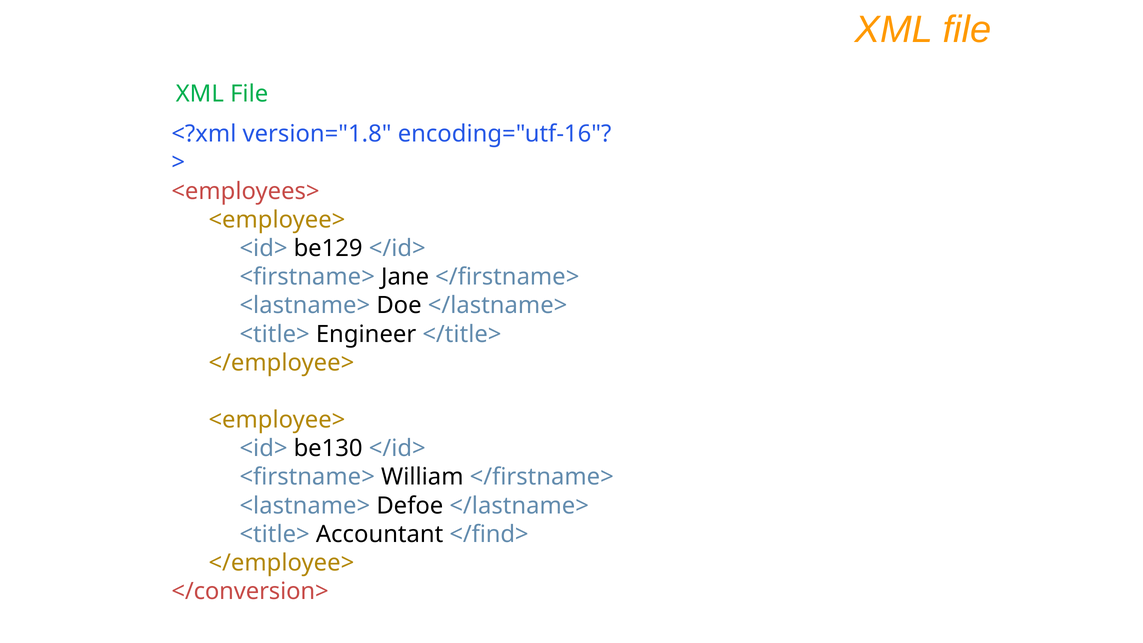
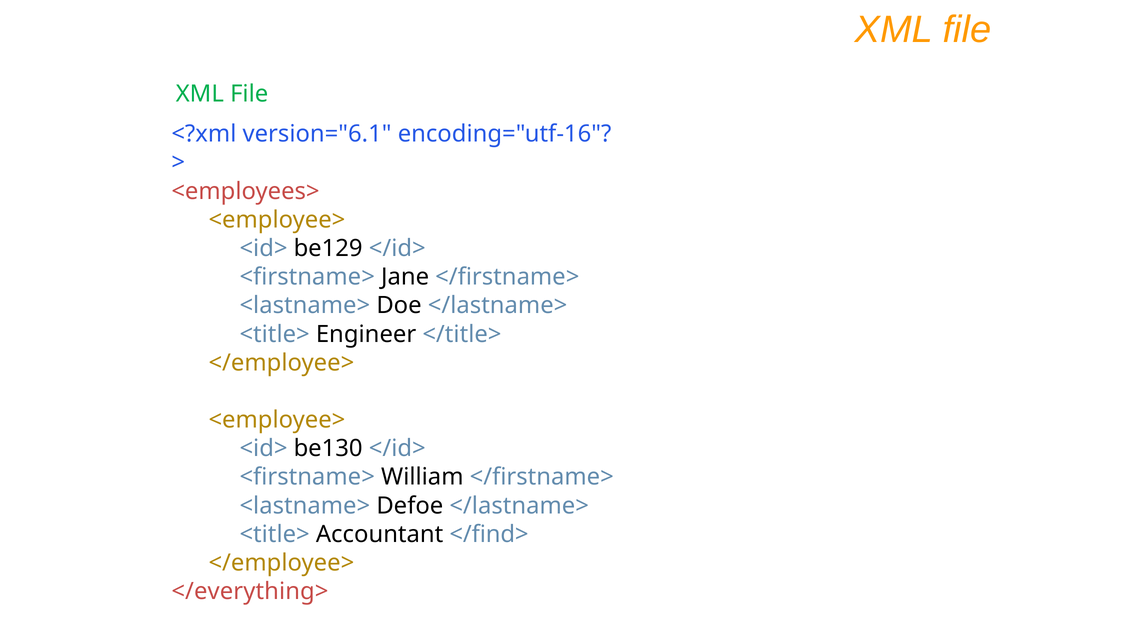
version="1.8: version="1.8 -> version="6.1 (317, 134)
</conversion>: </conversion> -> </everything> (250, 591)
